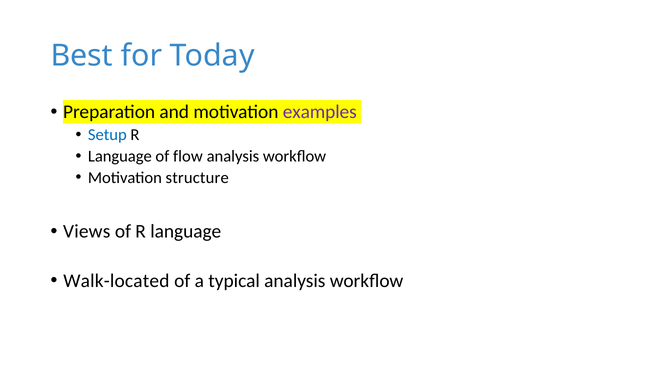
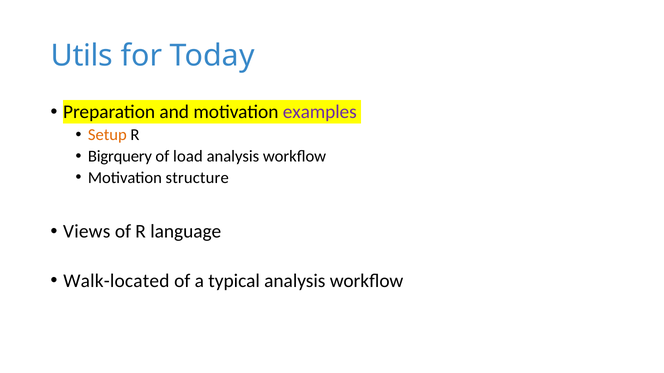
Best: Best -> Utils (82, 56)
Setup colour: blue -> orange (107, 135)
Language: Language -> Bigrquery (120, 156)
flow: flow -> load (188, 156)
